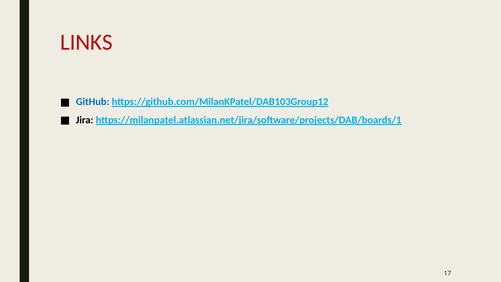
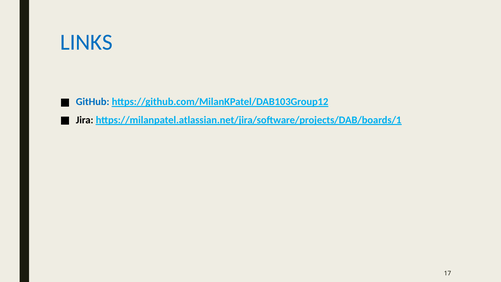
LINKS colour: red -> blue (86, 42)
